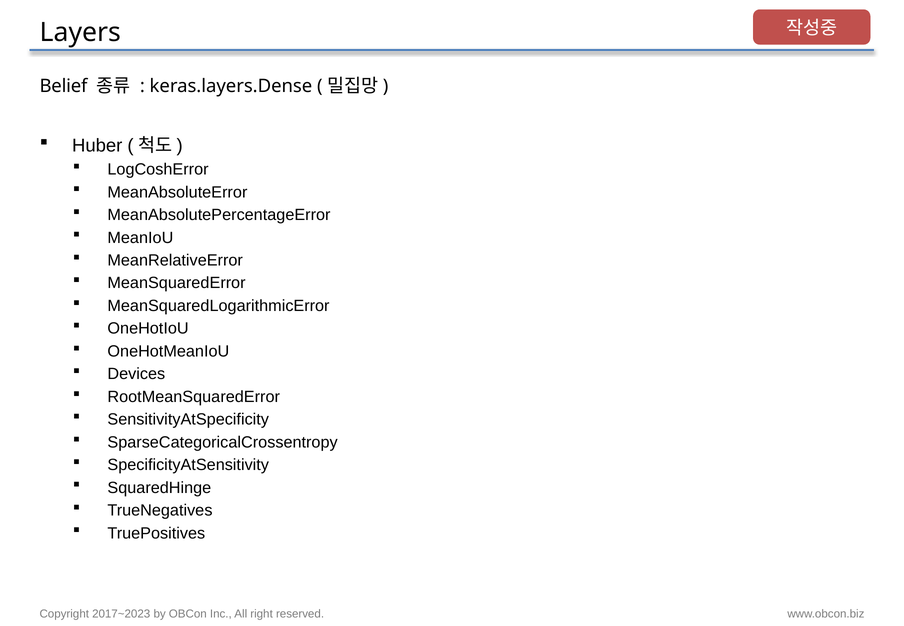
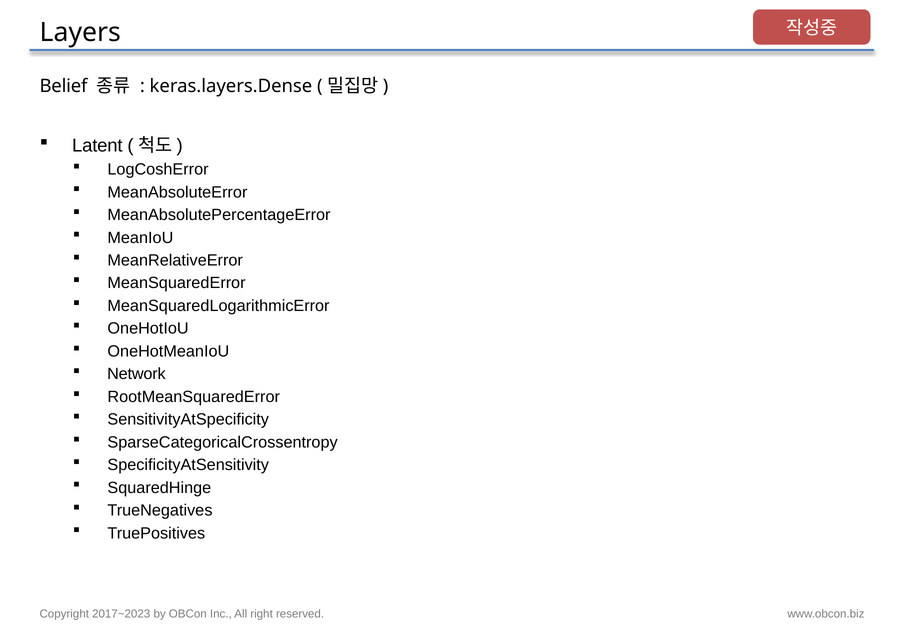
Huber: Huber -> Latent (97, 145)
Devices: Devices -> Network (136, 374)
